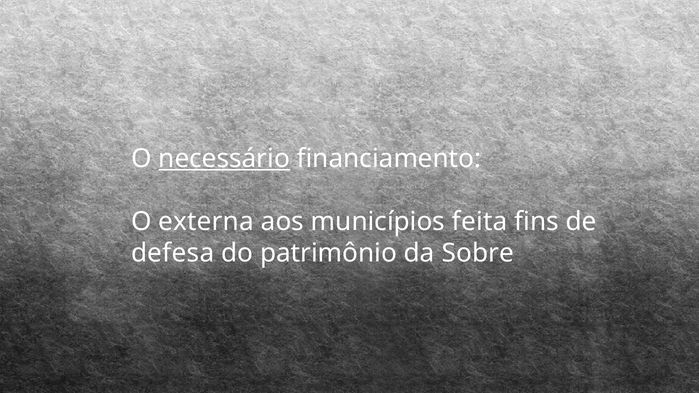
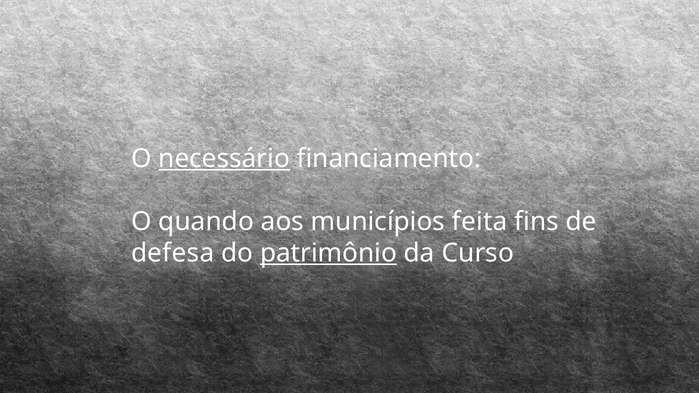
externa: externa -> quando (206, 222)
patrimônio underline: none -> present (329, 253)
Sobre: Sobre -> Curso (478, 253)
